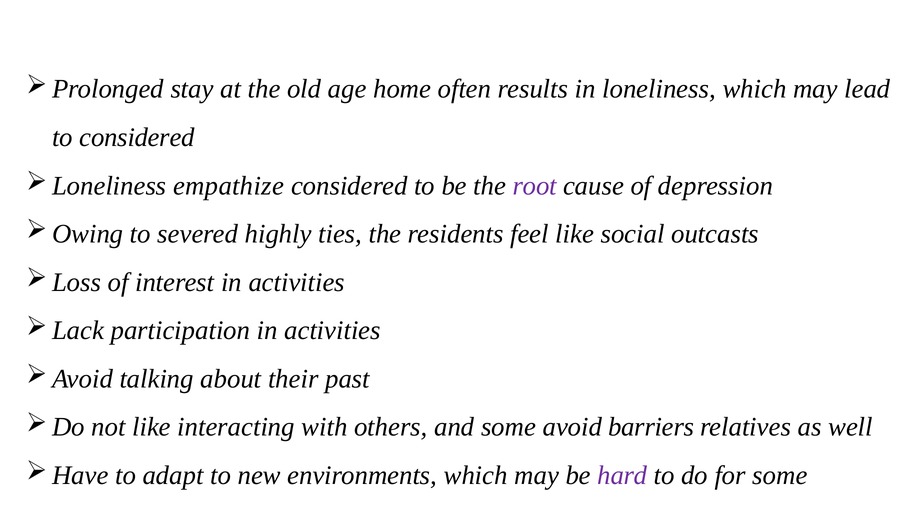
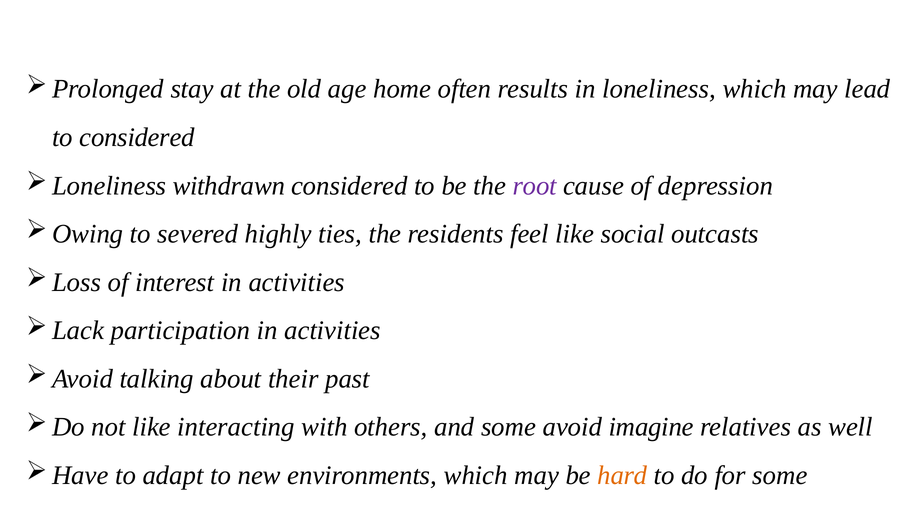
empathize: empathize -> withdrawn (229, 186)
barriers: barriers -> imagine (651, 427)
hard colour: purple -> orange (622, 475)
